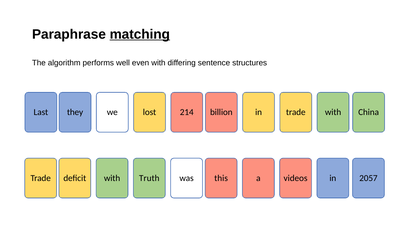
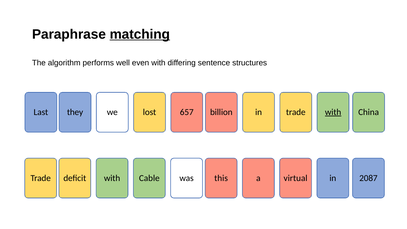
214: 214 -> 657 (187, 112)
with underline: none -> present (333, 112)
Truth: Truth -> Cable (149, 178)
videos: videos -> virtual (296, 178)
2057: 2057 -> 2087 (368, 178)
